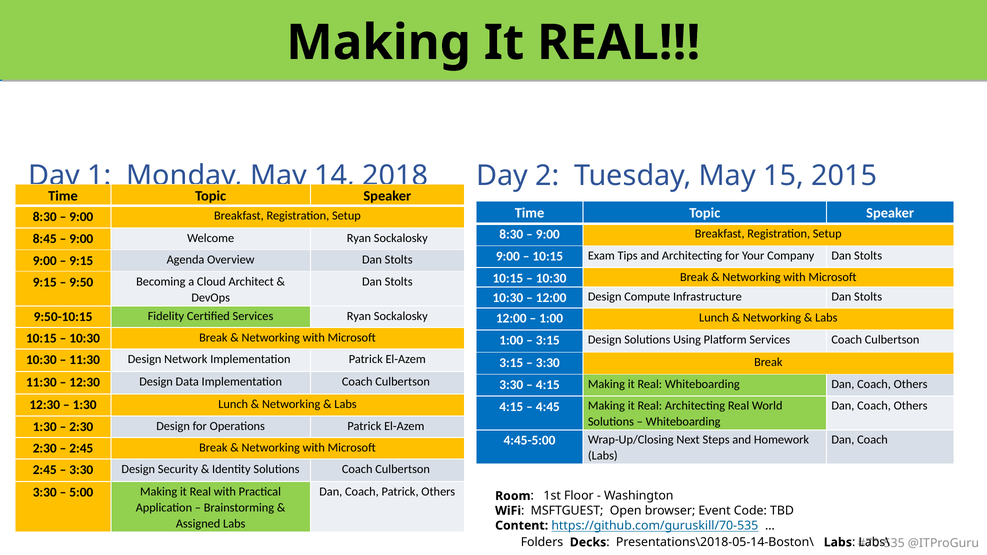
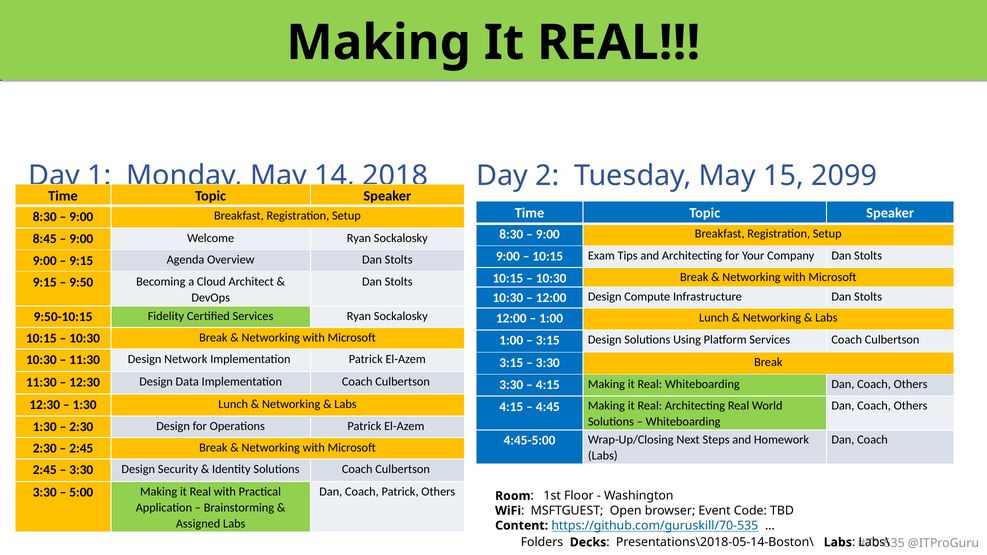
2015: 2015 -> 2099 (844, 176)
